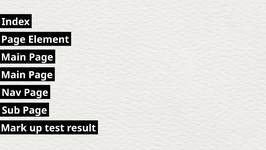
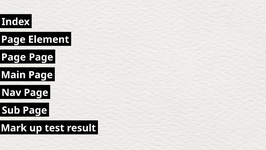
Main: Main -> Page (14, 57)
